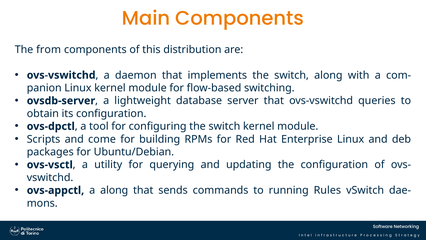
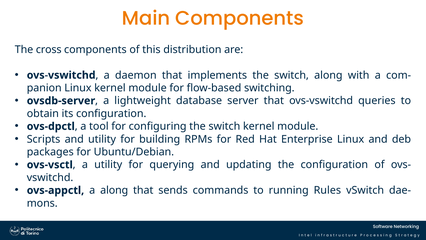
from: from -> cross (49, 49)
and come: come -> utility (102, 139)
